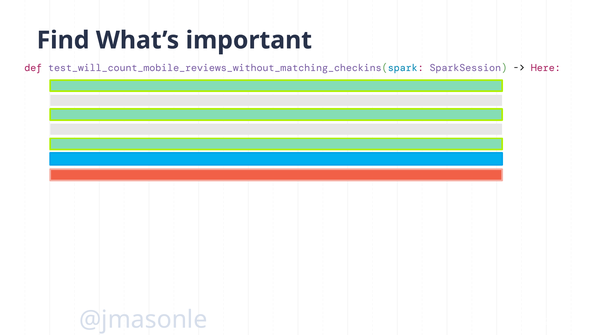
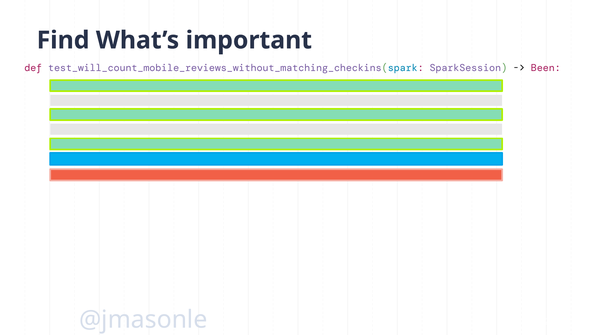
Here: Here -> Been (546, 68)
